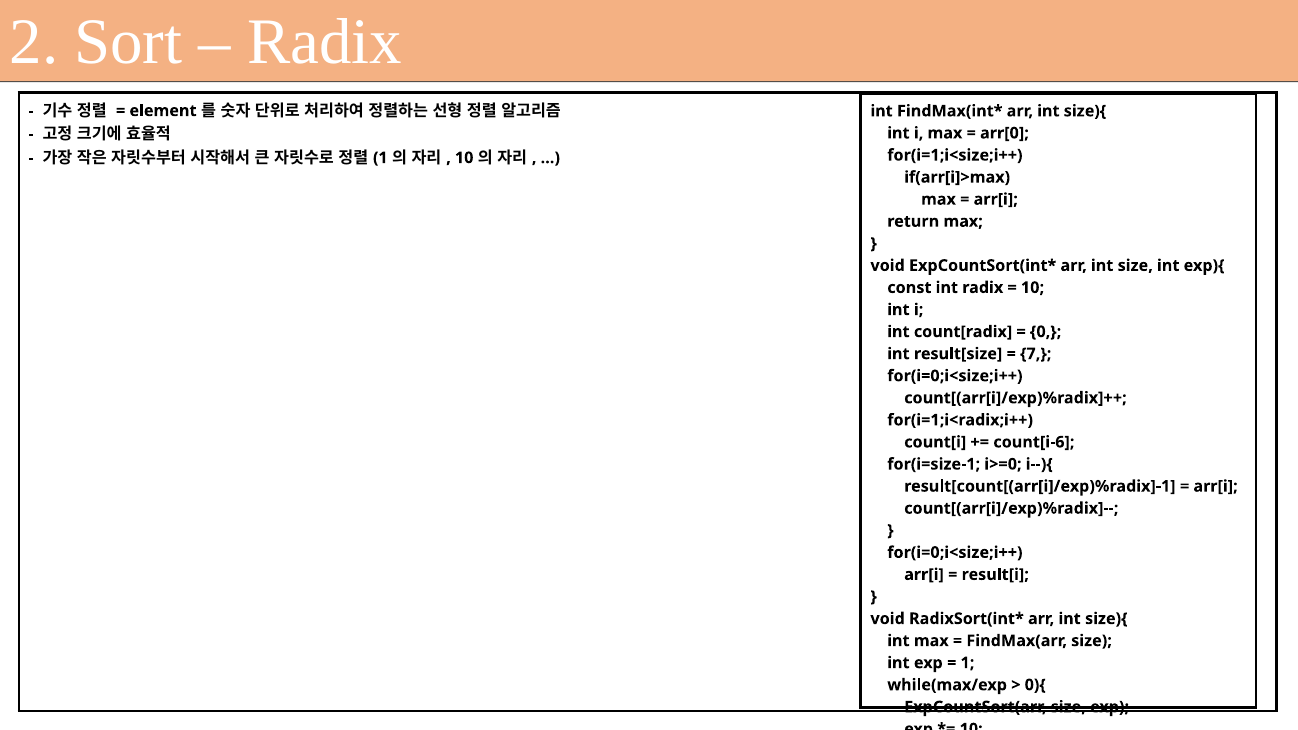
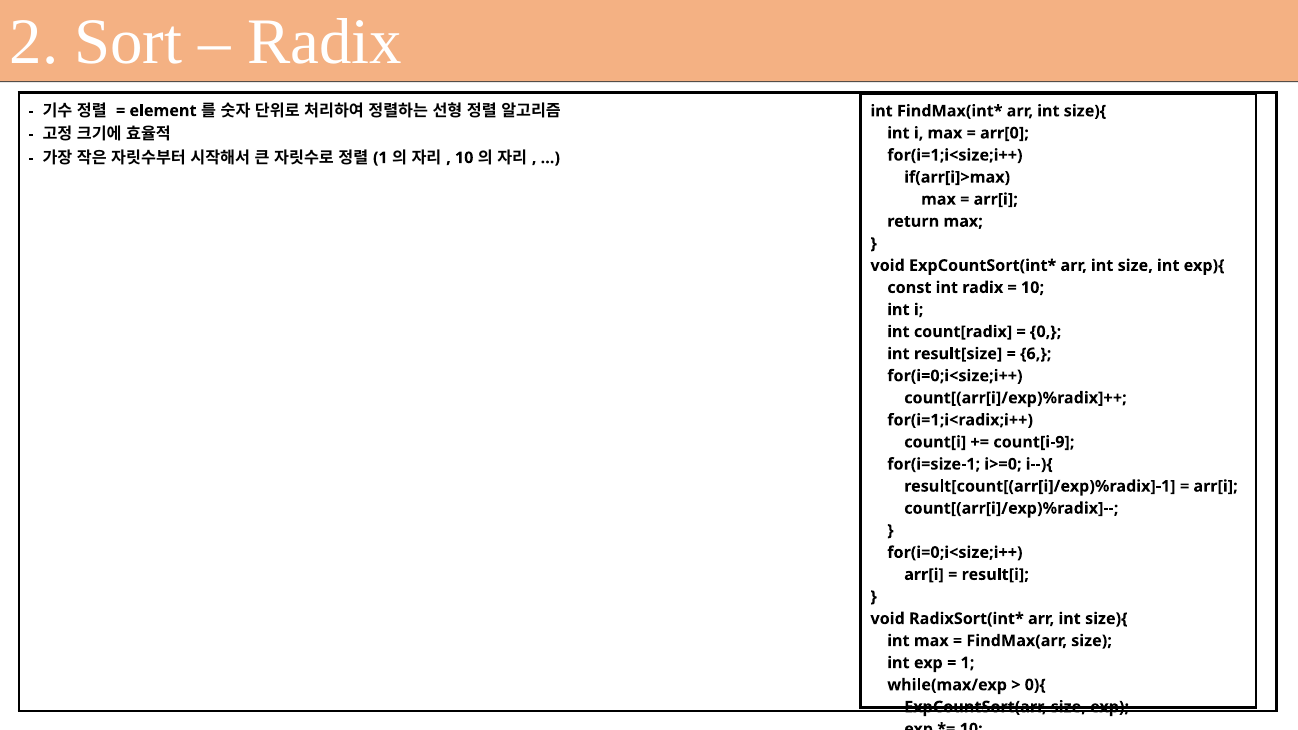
7: 7 -> 6 (1036, 354)
count[i-6: count[i-6 -> count[i-9 (1034, 442)
